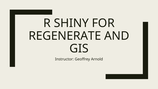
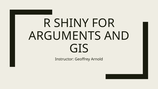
REGENERATE: REGENERATE -> ARGUMENTS (65, 36)
